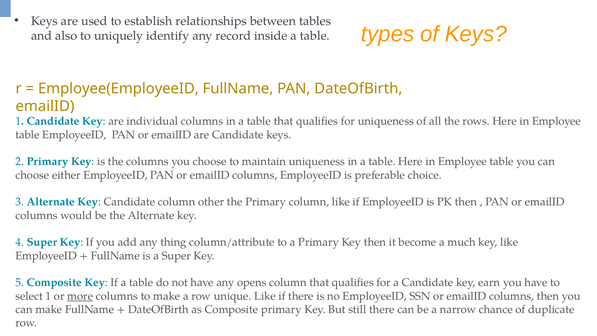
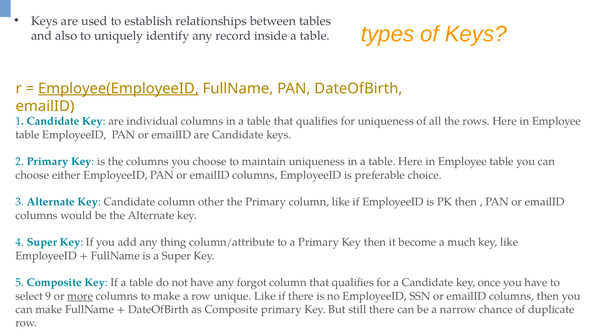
Employee(EmployeeID underline: none -> present (118, 88)
opens: opens -> forgot (252, 282)
earn: earn -> once (489, 282)
select 1: 1 -> 9 (48, 296)
